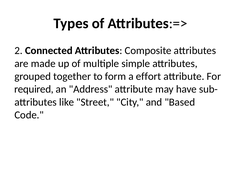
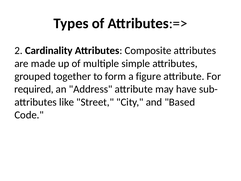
Connected: Connected -> Cardinality (49, 51)
effort: effort -> figure (149, 76)
